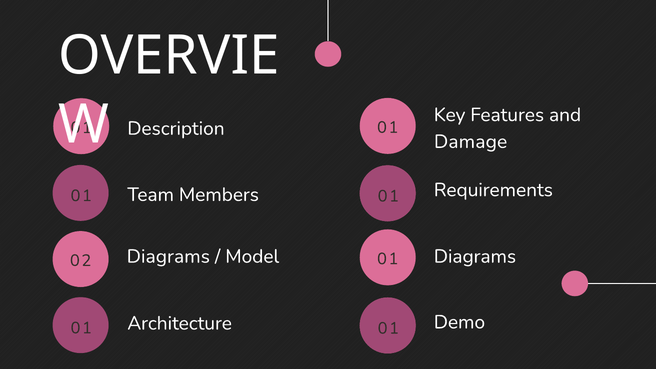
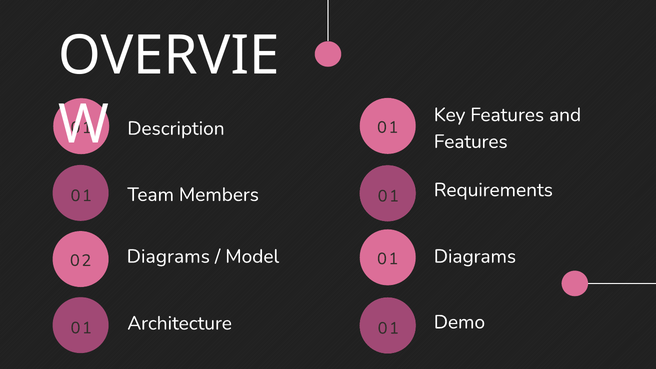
Damage: Damage -> Features (471, 142)
